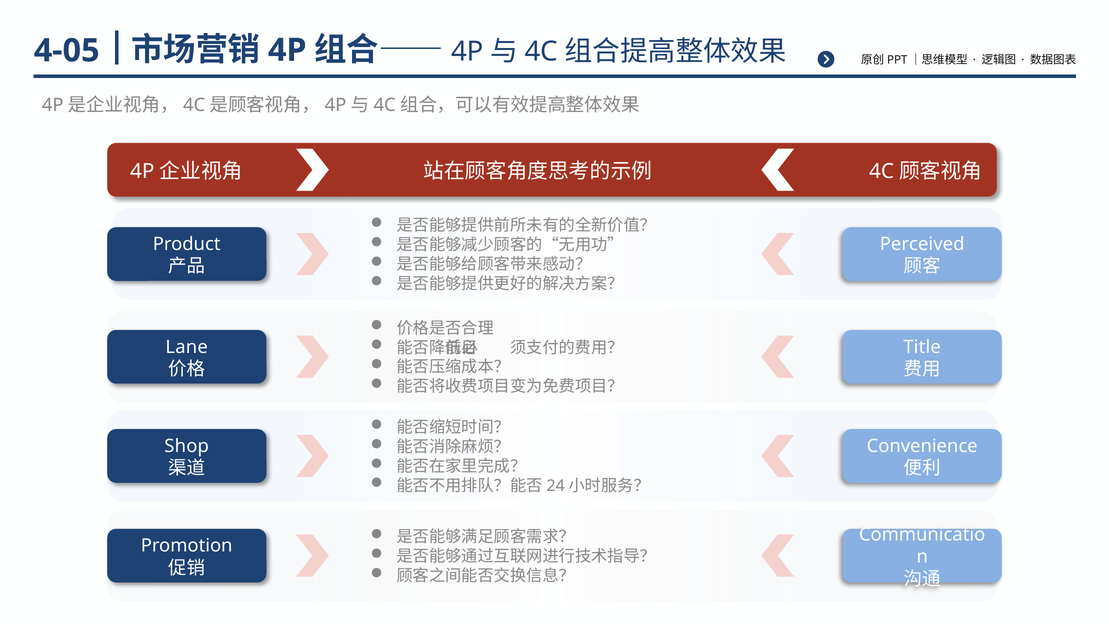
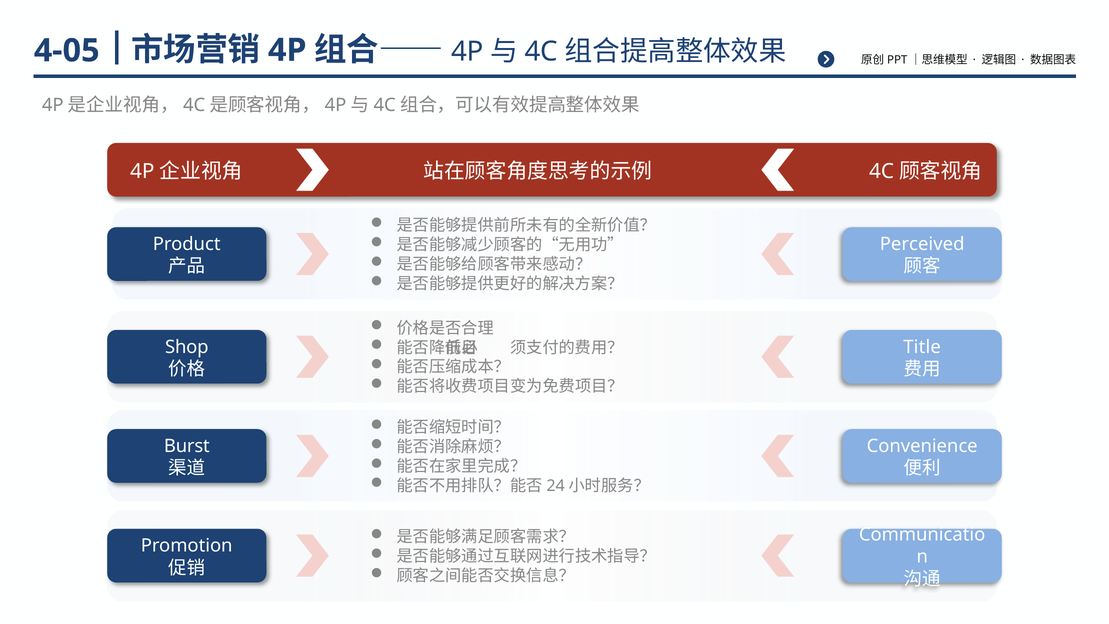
Lane: Lane -> Shop (187, 347)
Shop: Shop -> Burst (187, 446)
